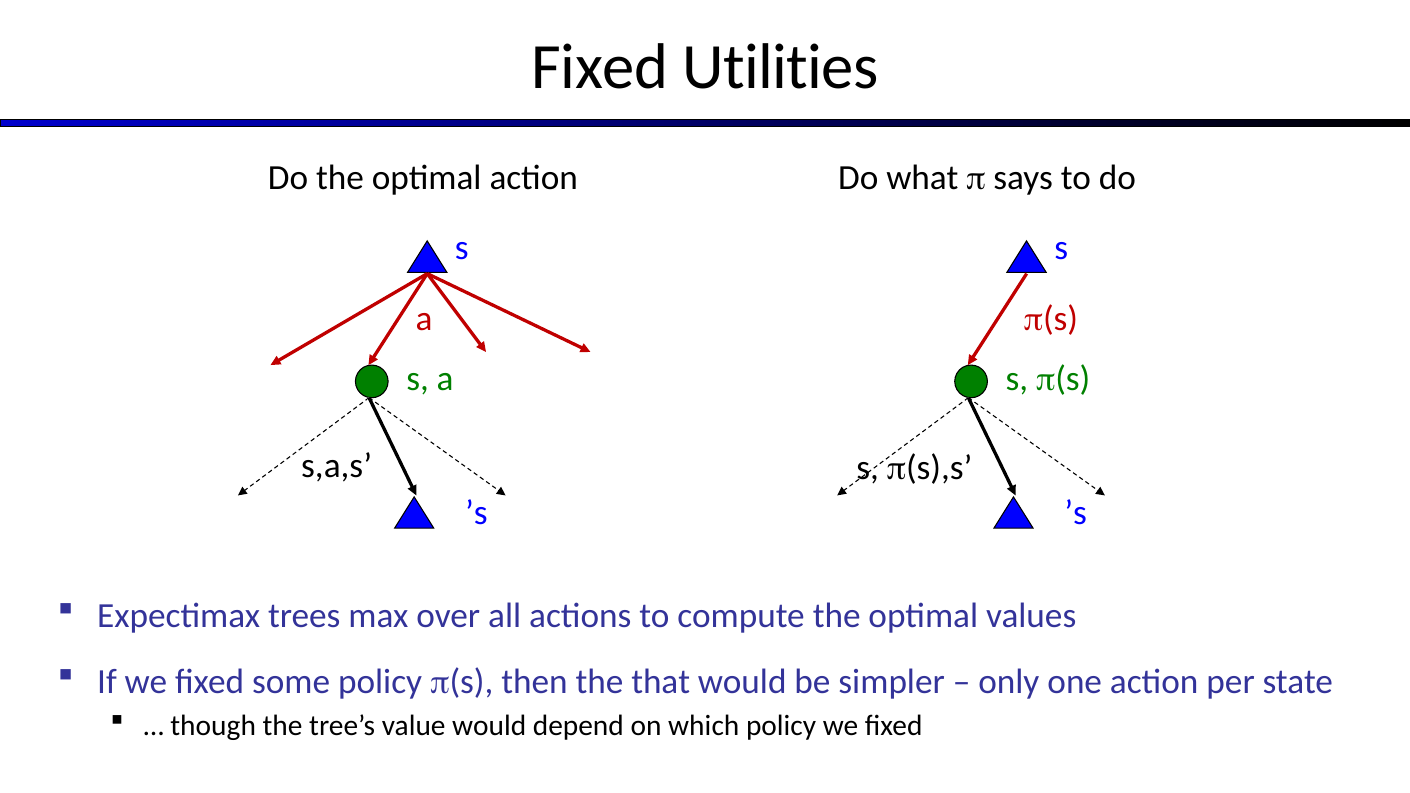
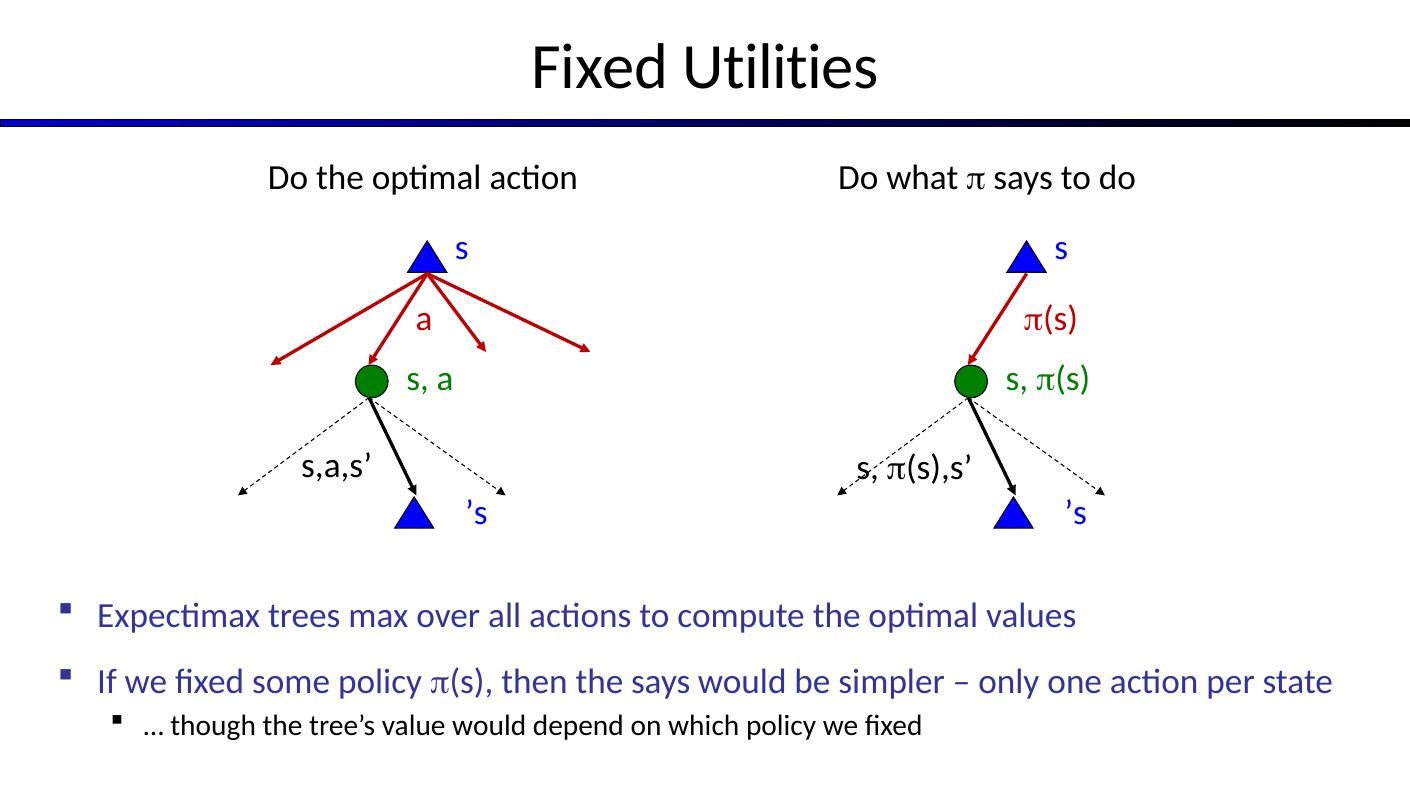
the that: that -> says (661, 682)
